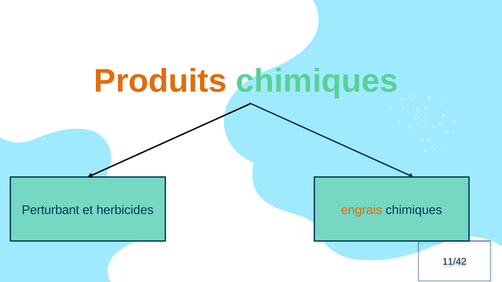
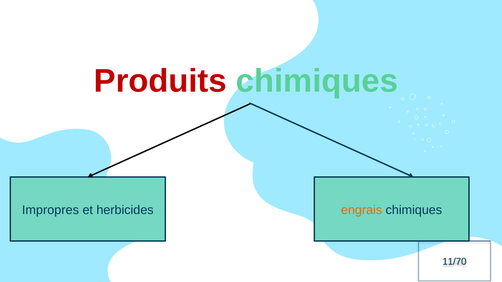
Produits colour: orange -> red (160, 81)
Perturbant: Perturbant -> Impropres (50, 210)
11/42: 11/42 -> 11/70 (455, 262)
